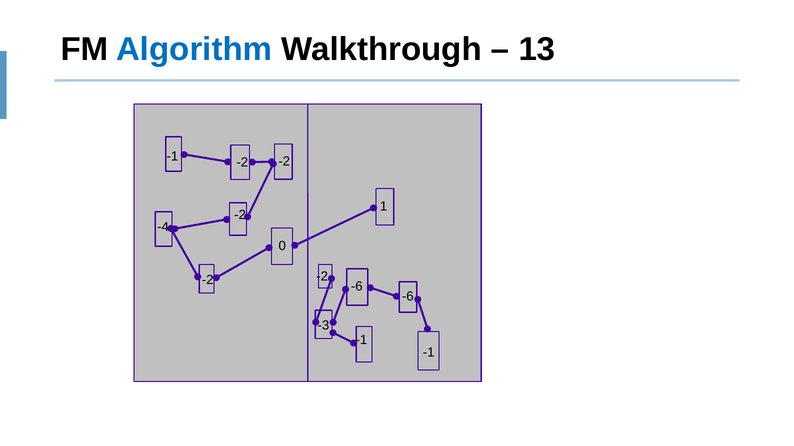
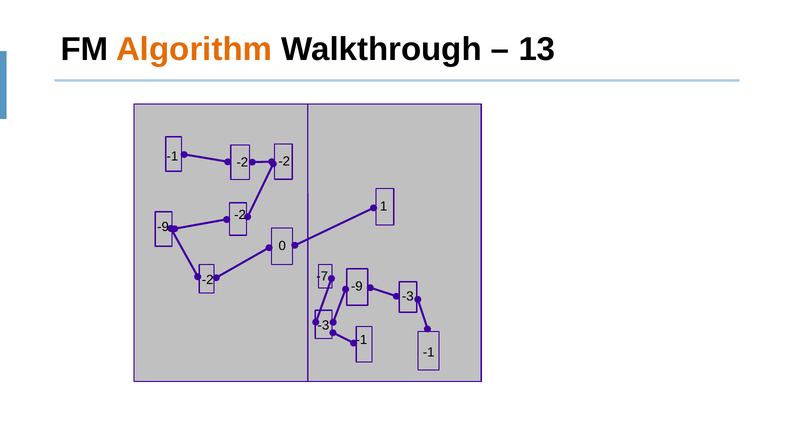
Algorithm colour: blue -> orange (194, 50)
-4: -4 -> -9 (163, 227)
-2: -2 -> -7 (322, 277)
-6: -6 -> -9 (357, 287)
-6: -6 -> -3 (408, 297)
